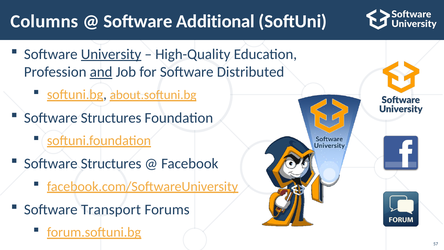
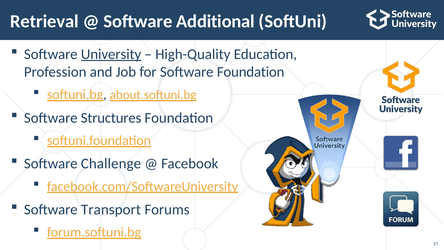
Columns: Columns -> Retrieval (44, 21)
and underline: present -> none (101, 72)
Software Distributed: Distributed -> Foundation (251, 72)
Structures: Structures -> Challenge (111, 164)
